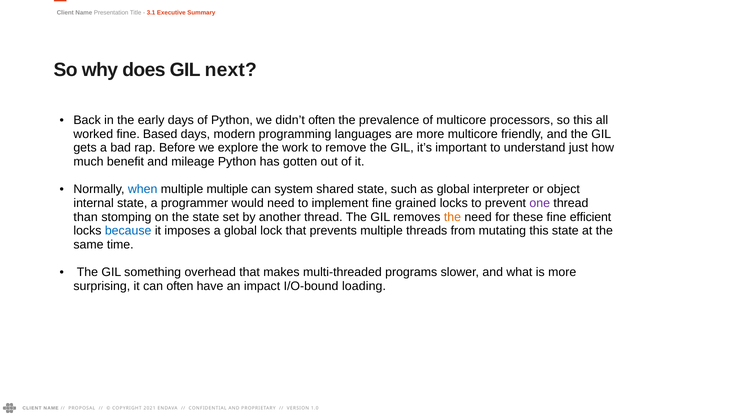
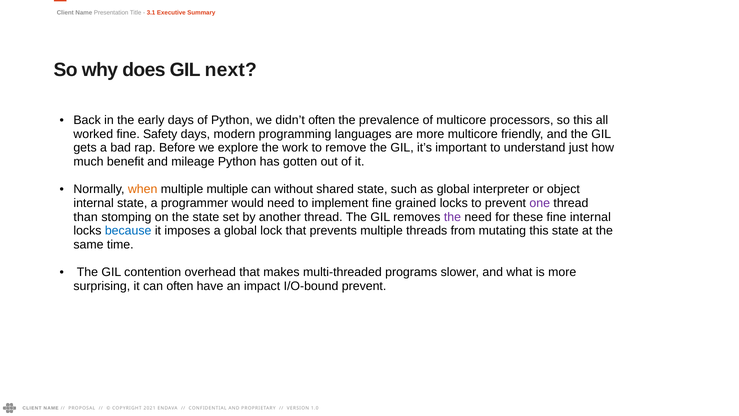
Based: Based -> Safety (160, 134)
when colour: blue -> orange (143, 189)
system: system -> without (294, 189)
the colour: orange -> purple (452, 217)
fine efficient: efficient -> internal (590, 217)
something: something -> contention (153, 272)
I/O-bound loading: loading -> prevent (364, 286)
